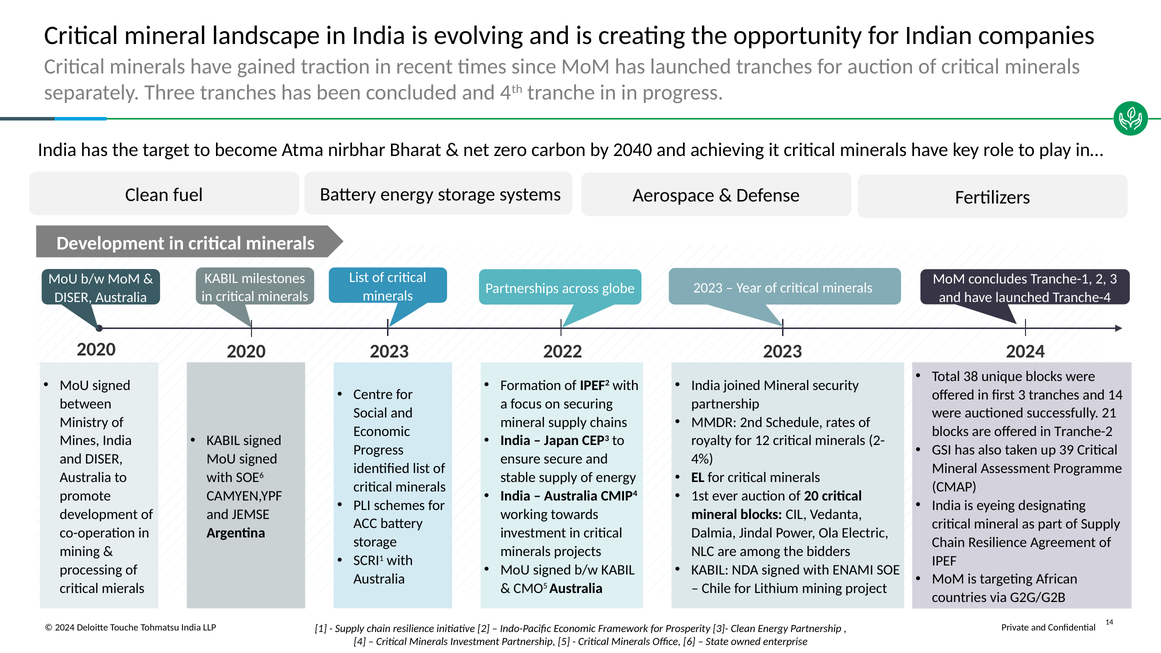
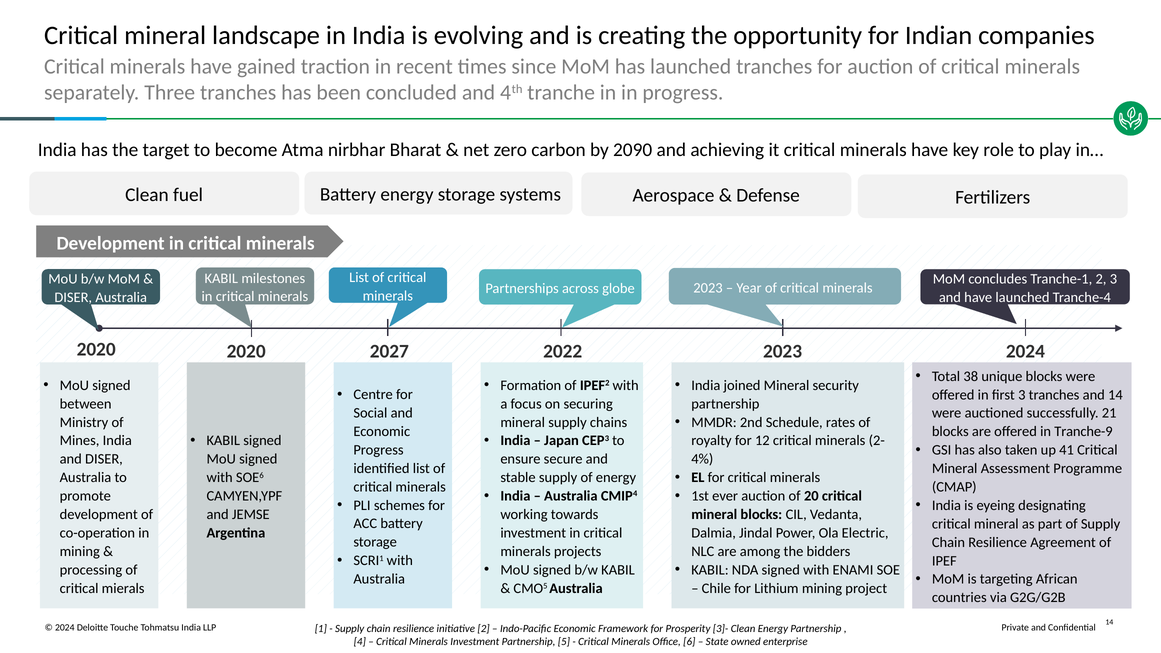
2040: 2040 -> 2090 (633, 150)
2023: 2023 -> 2027 (389, 351)
Tranche-2: Tranche-2 -> Tranche-9 (1083, 432)
39: 39 -> 41 (1067, 450)
